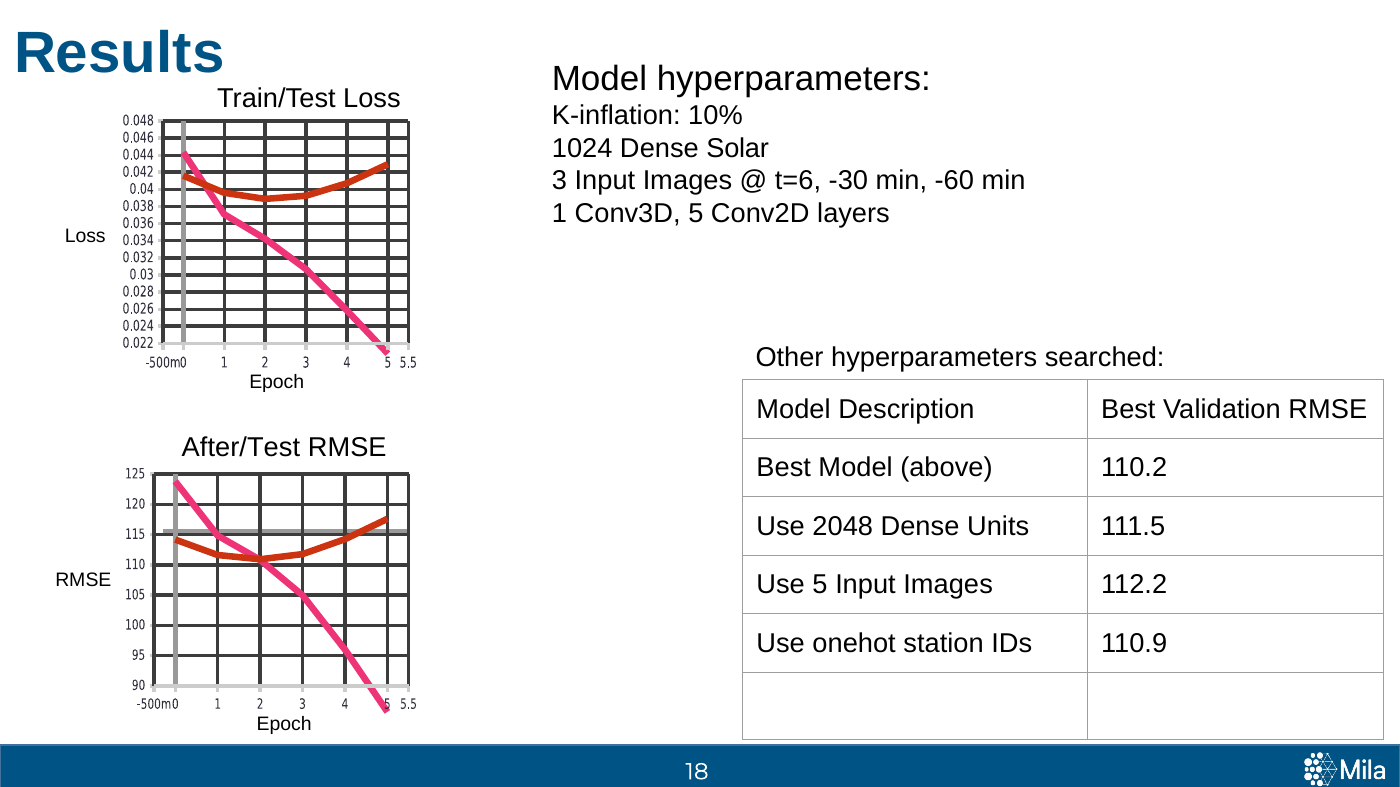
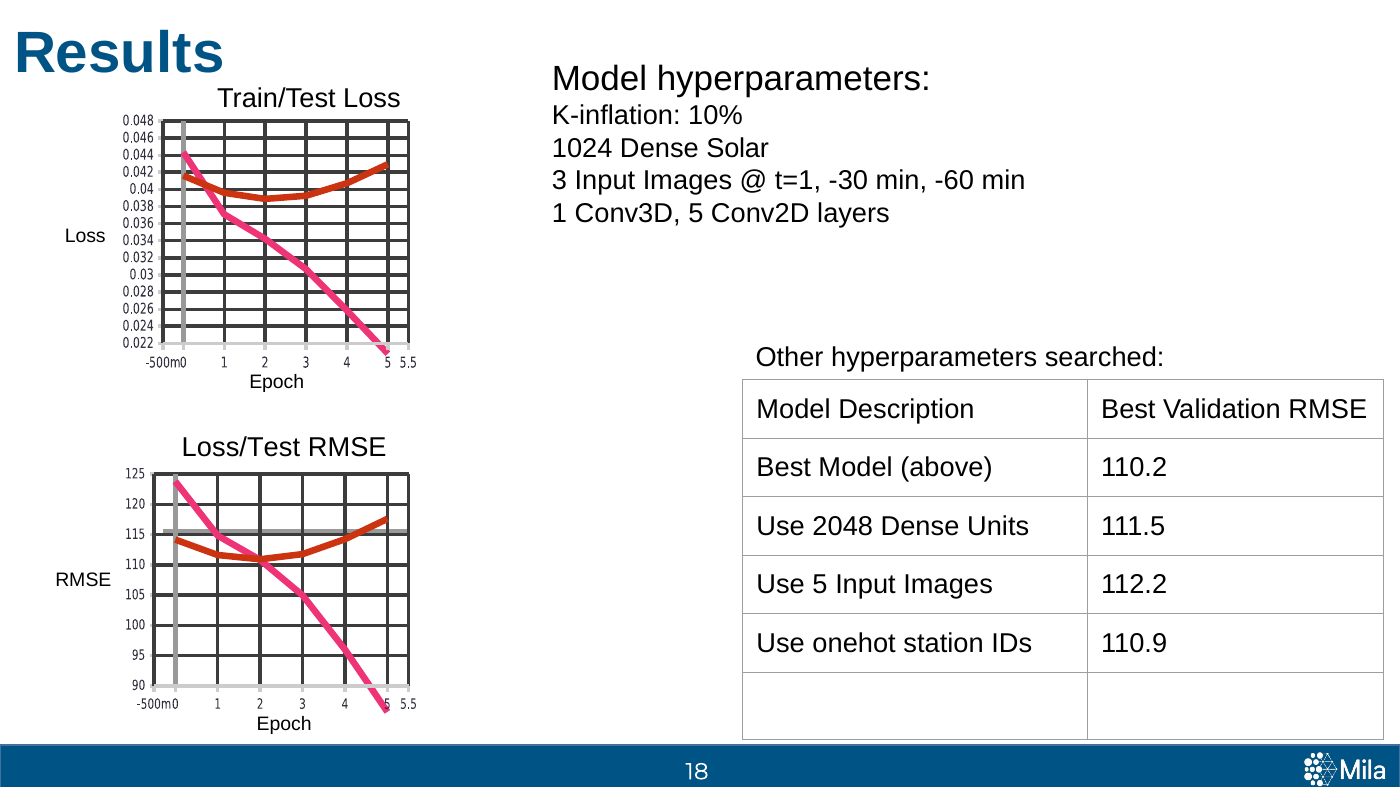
t=6: t=6 -> t=1 (798, 181)
After/Test: After/Test -> Loss/Test (241, 448)
